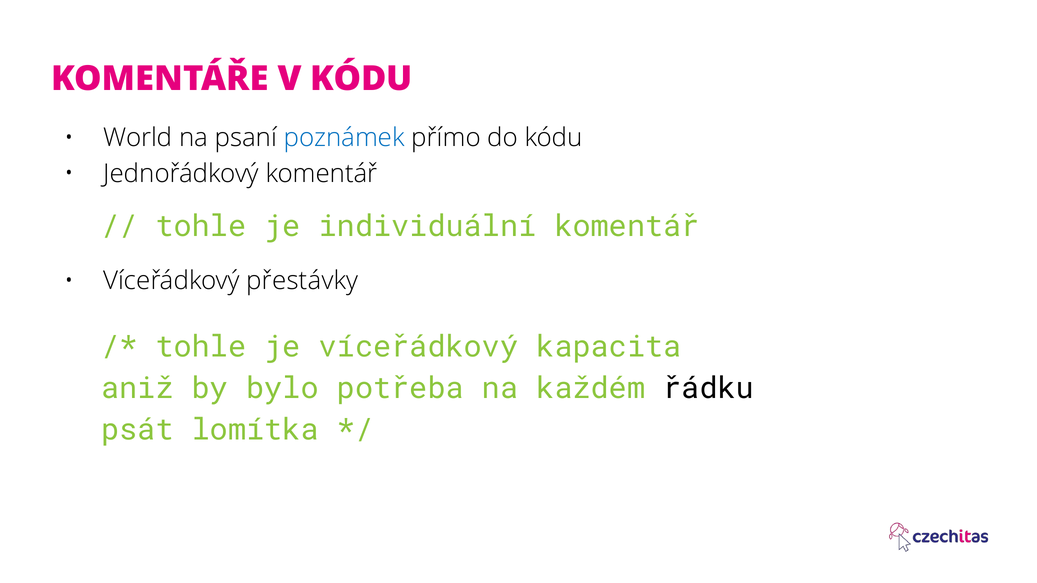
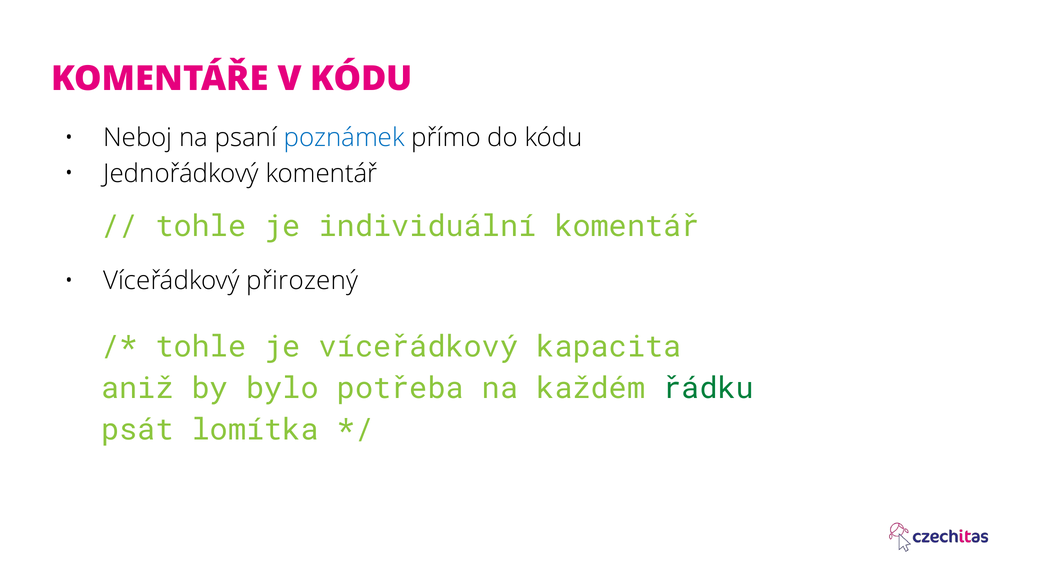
World: World -> Neboj (138, 138)
přestávky: přestávky -> přirozený (302, 281)
řádku colour: black -> green (709, 388)
